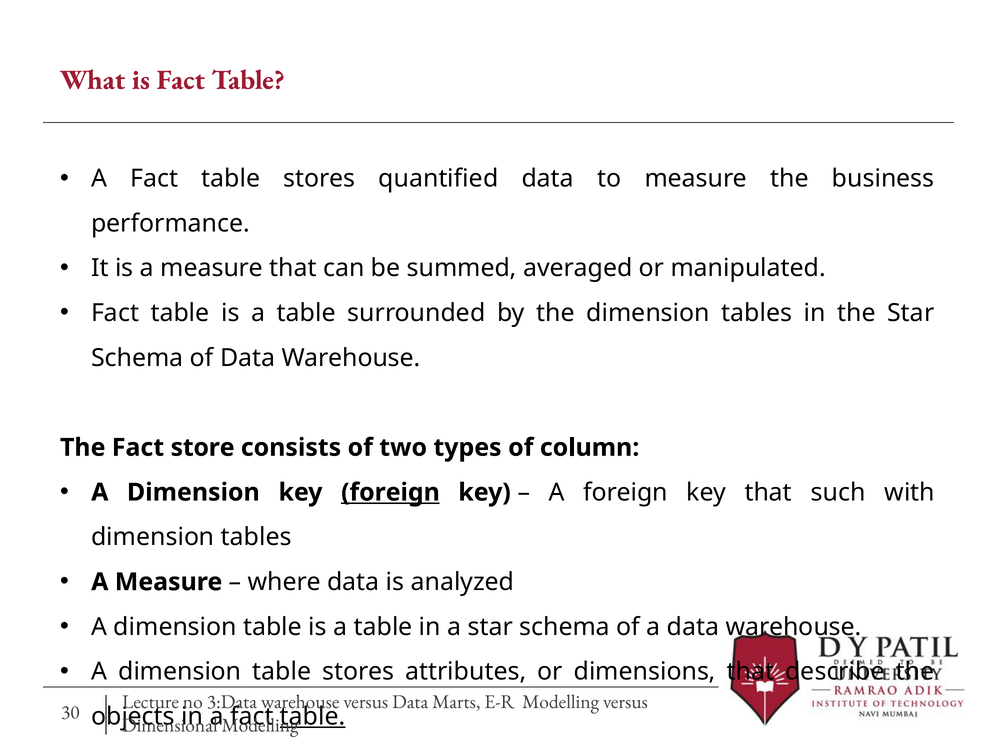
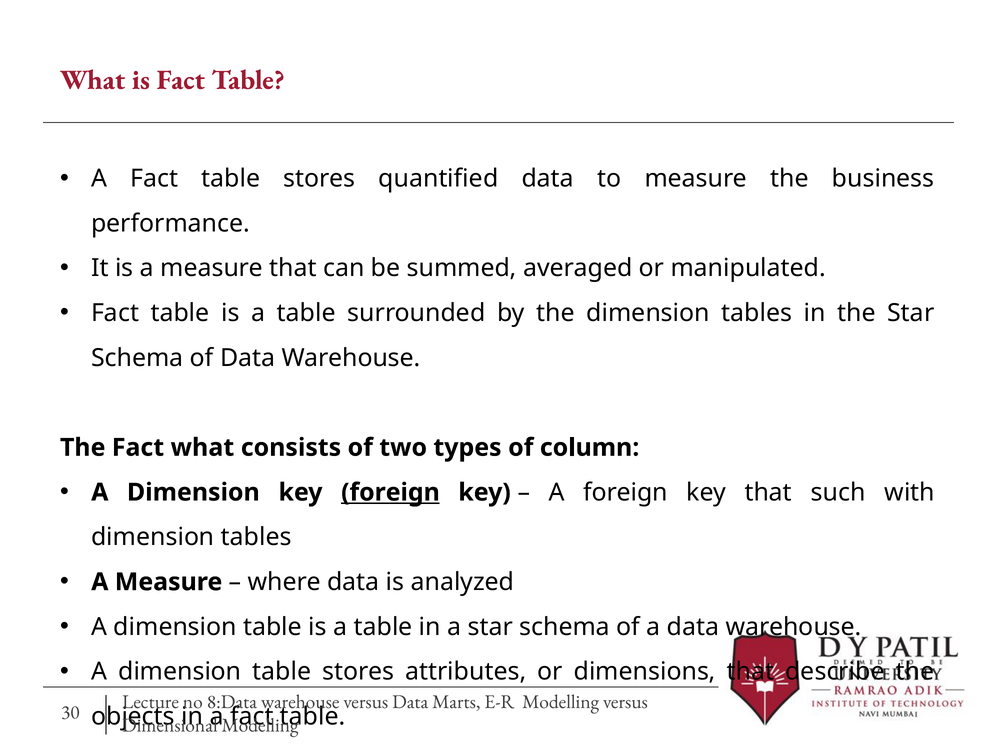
Fact store: store -> what (202, 448)
3:Data: 3:Data -> 8:Data (232, 703)
table underline: present -> none (313, 717)
